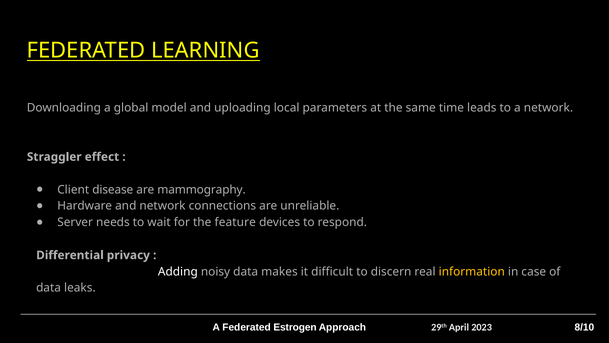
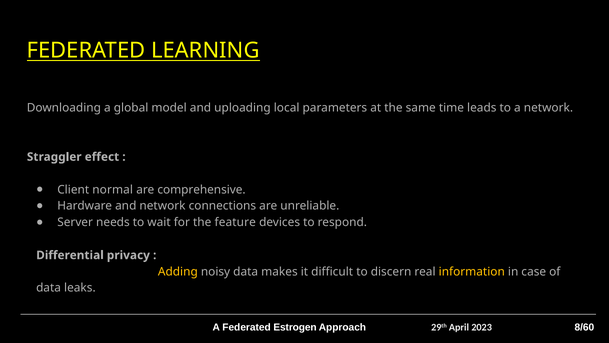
disease: disease -> normal (113, 189)
mammography: mammography -> comprehensive (201, 189)
Adding colour: white -> yellow (178, 271)
8/10: 8/10 -> 8/60 (584, 327)
